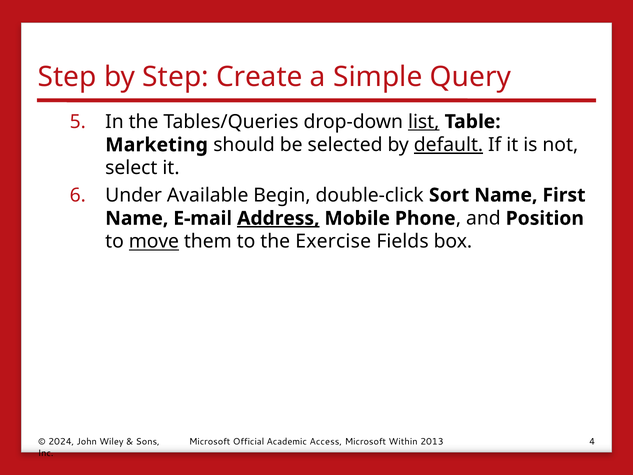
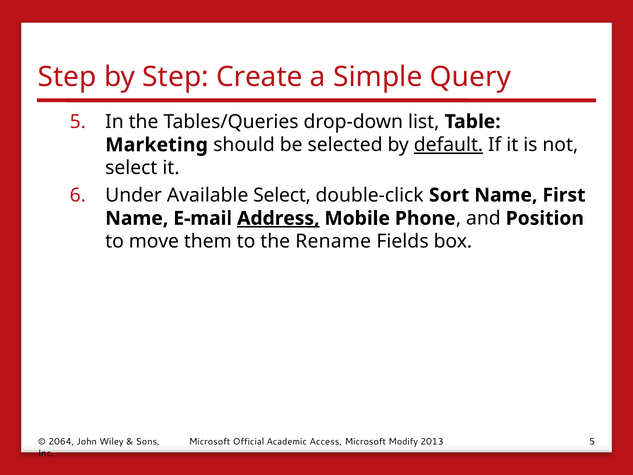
list underline: present -> none (424, 122)
Available Begin: Begin -> Select (282, 195)
move underline: present -> none (154, 241)
Exercise: Exercise -> Rename (333, 241)
2024: 2024 -> 2064 (61, 442)
Within: Within -> Modify (403, 442)
2013 4: 4 -> 5 (592, 442)
